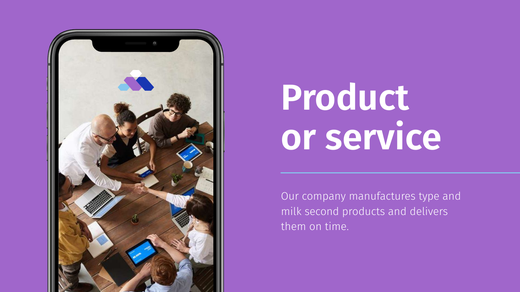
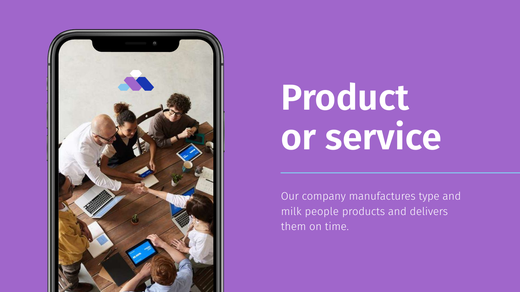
second: second -> people (322, 212)
